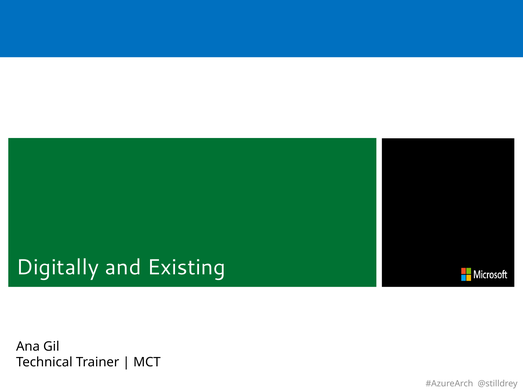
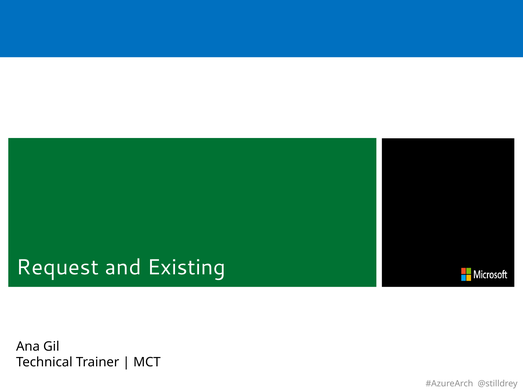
Digitally: Digitally -> Request (58, 268)
